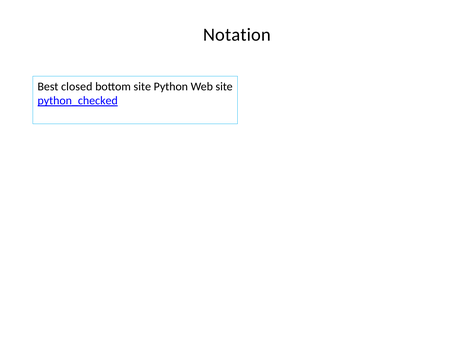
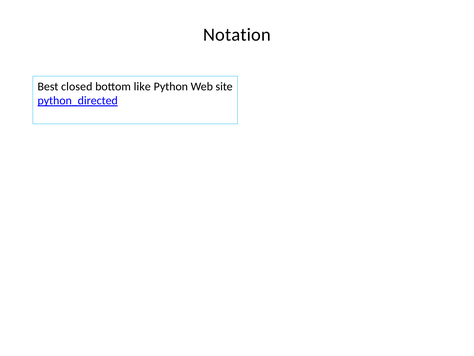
bottom site: site -> like (142, 86)
python_checked: python_checked -> python_directed (78, 101)
